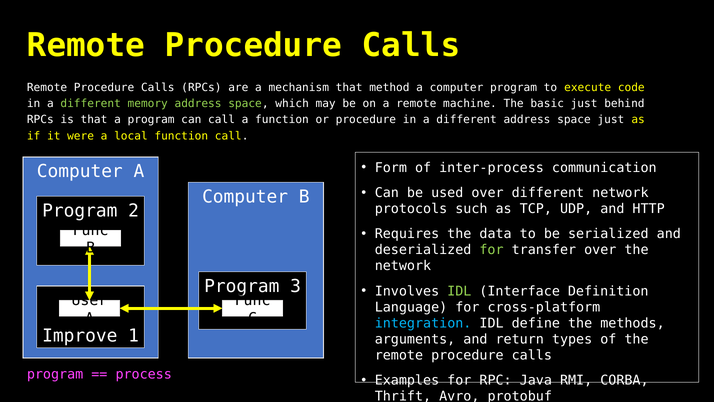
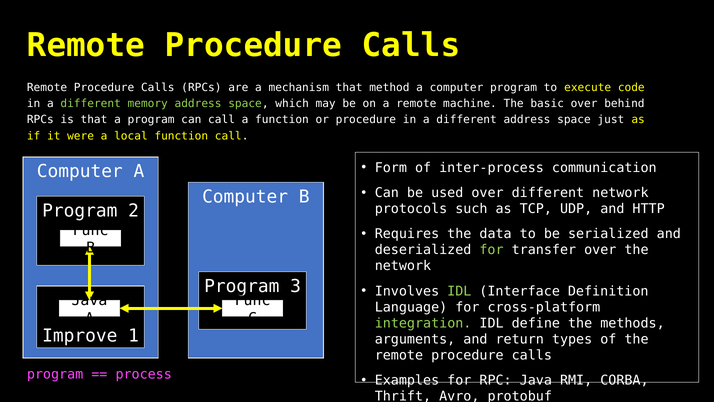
basic just: just -> over (584, 104)
User: User -> Java (89, 300)
integration colour: light blue -> light green (423, 323)
